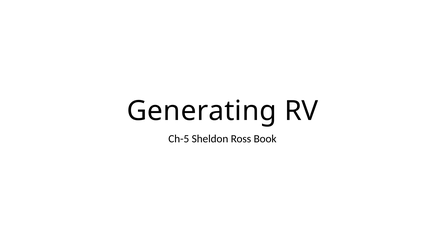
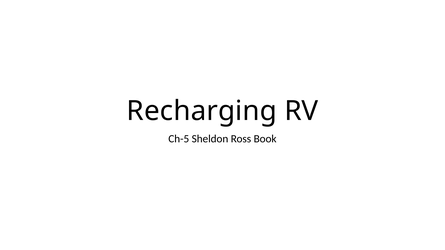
Generating: Generating -> Recharging (202, 111)
